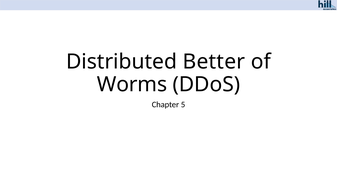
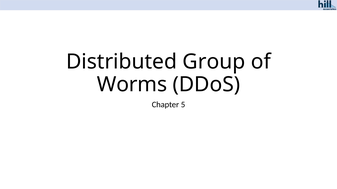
Better: Better -> Group (214, 62)
